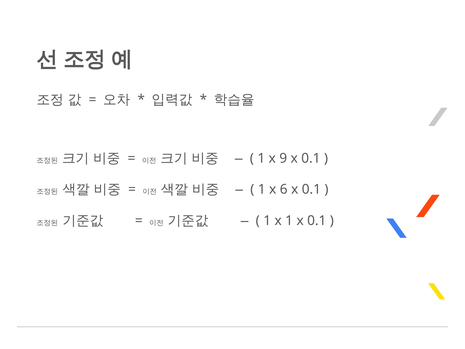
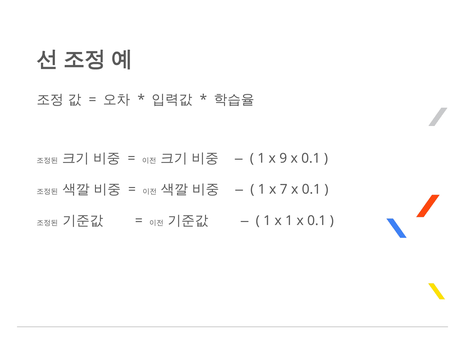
6: 6 -> 7 (284, 189)
